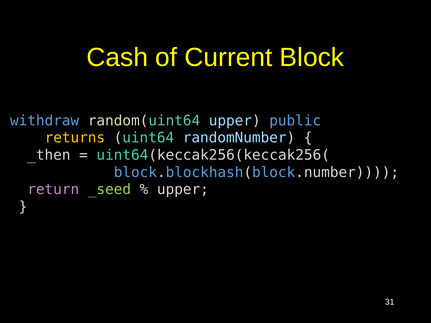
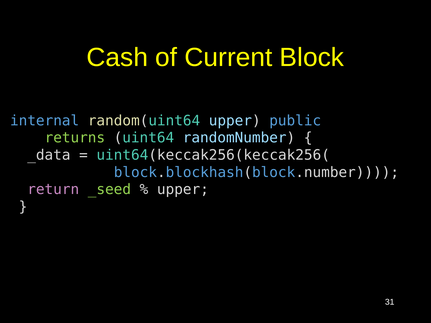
withdraw: withdraw -> internal (45, 121)
returns colour: yellow -> light green (75, 138)
_then: _then -> _data (49, 155)
